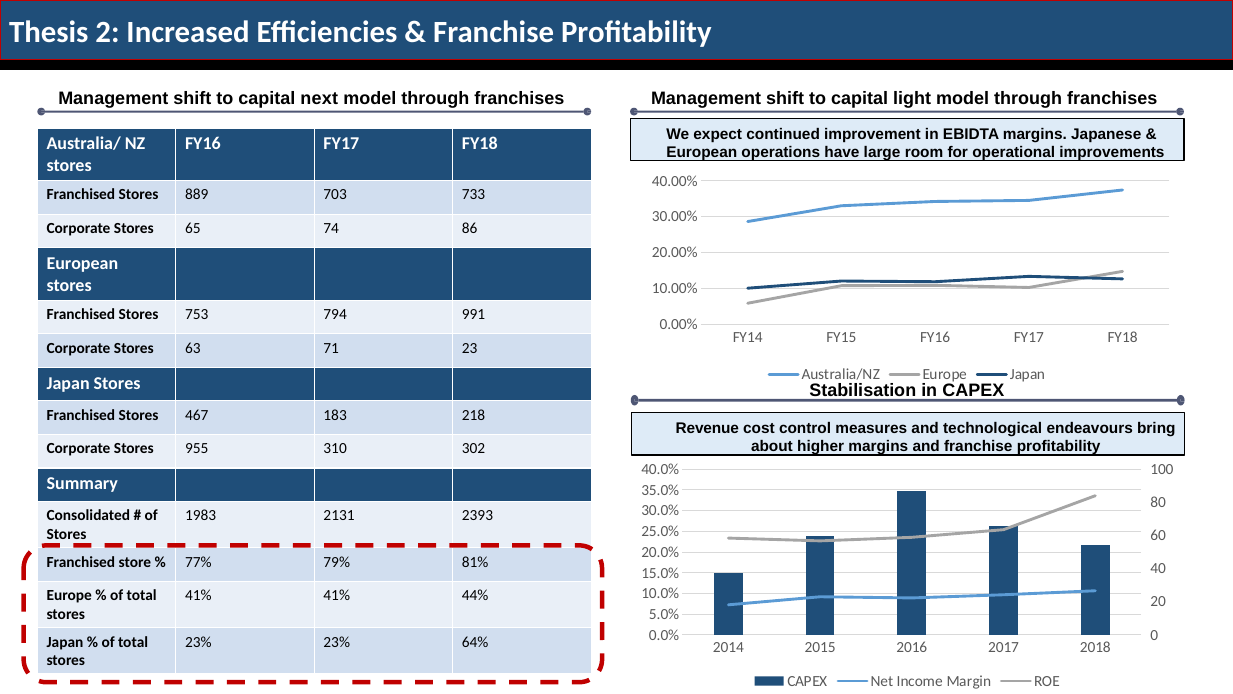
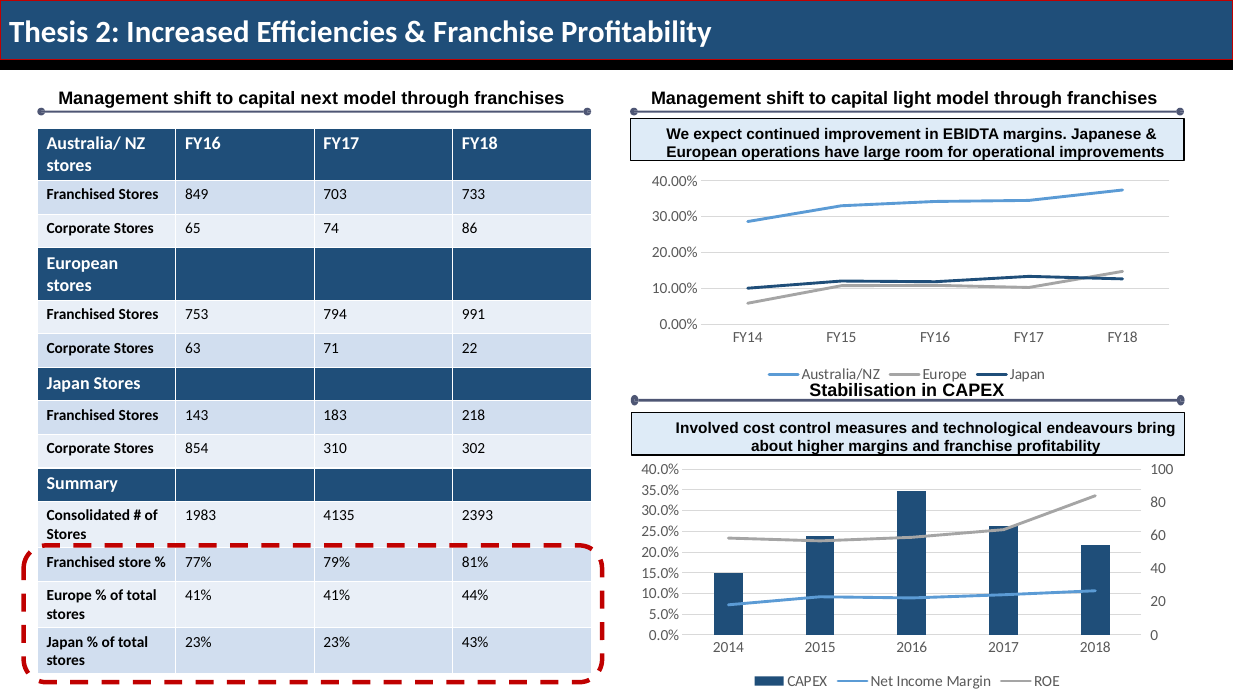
889: 889 -> 849 (197, 195)
23: 23 -> 22 (470, 348)
467: 467 -> 143 (197, 415)
Revenue: Revenue -> Involved (707, 428)
955: 955 -> 854 (197, 448)
2131: 2131 -> 4135 (339, 515)
64%: 64% -> 43% (475, 642)
